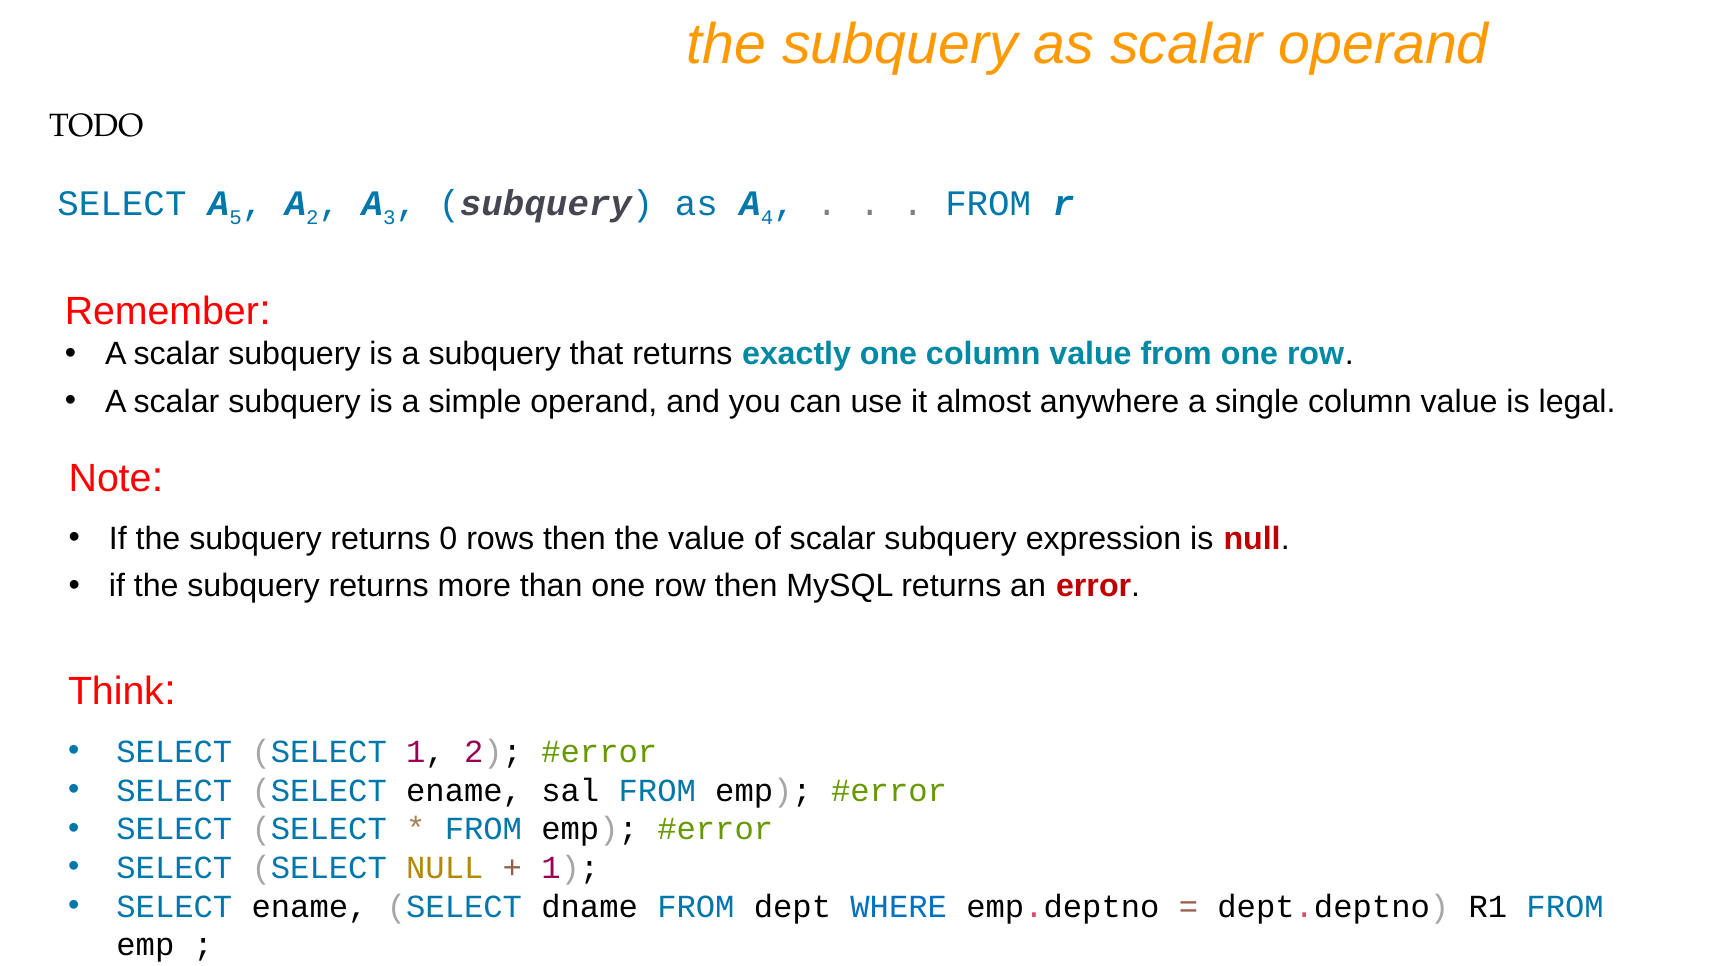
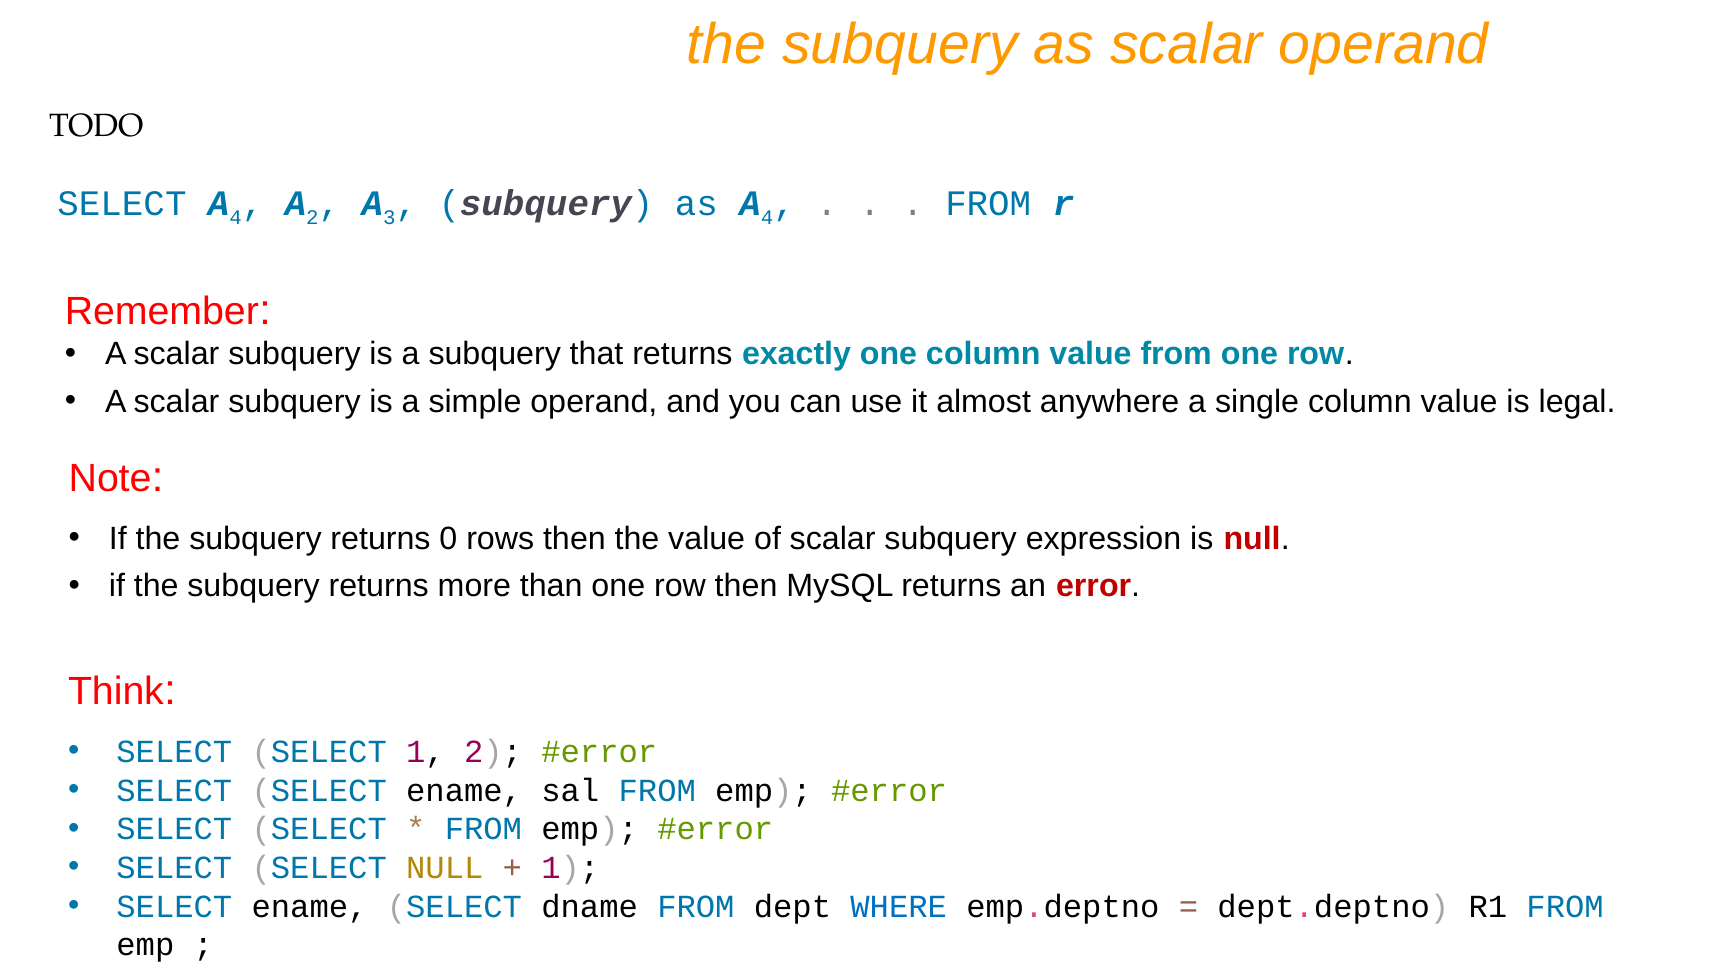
SELECT A 5: 5 -> 4 (236, 218)
